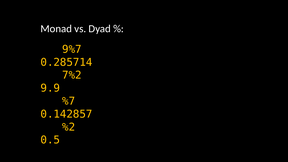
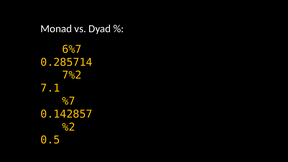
9%7: 9%7 -> 6%7 (72, 49)
9.9: 9.9 -> 7.1 (50, 88)
